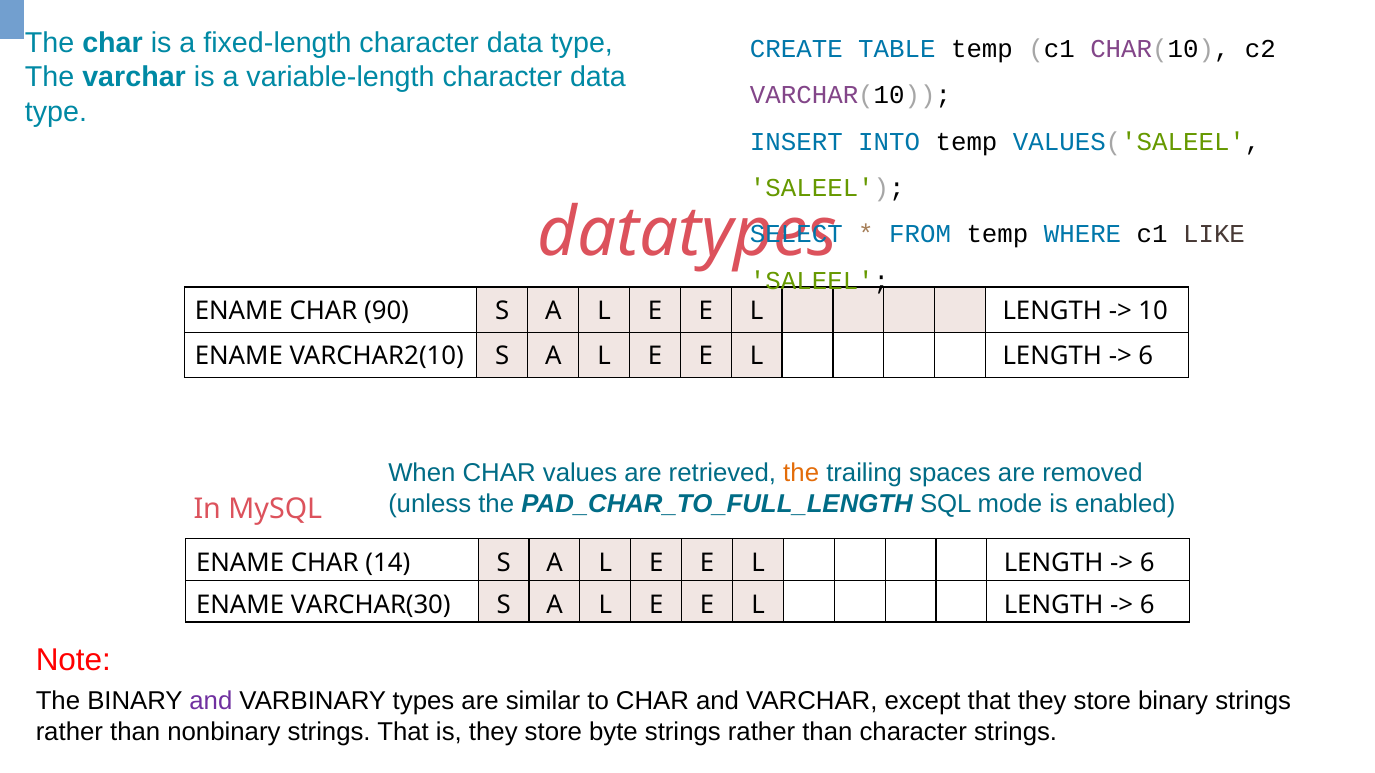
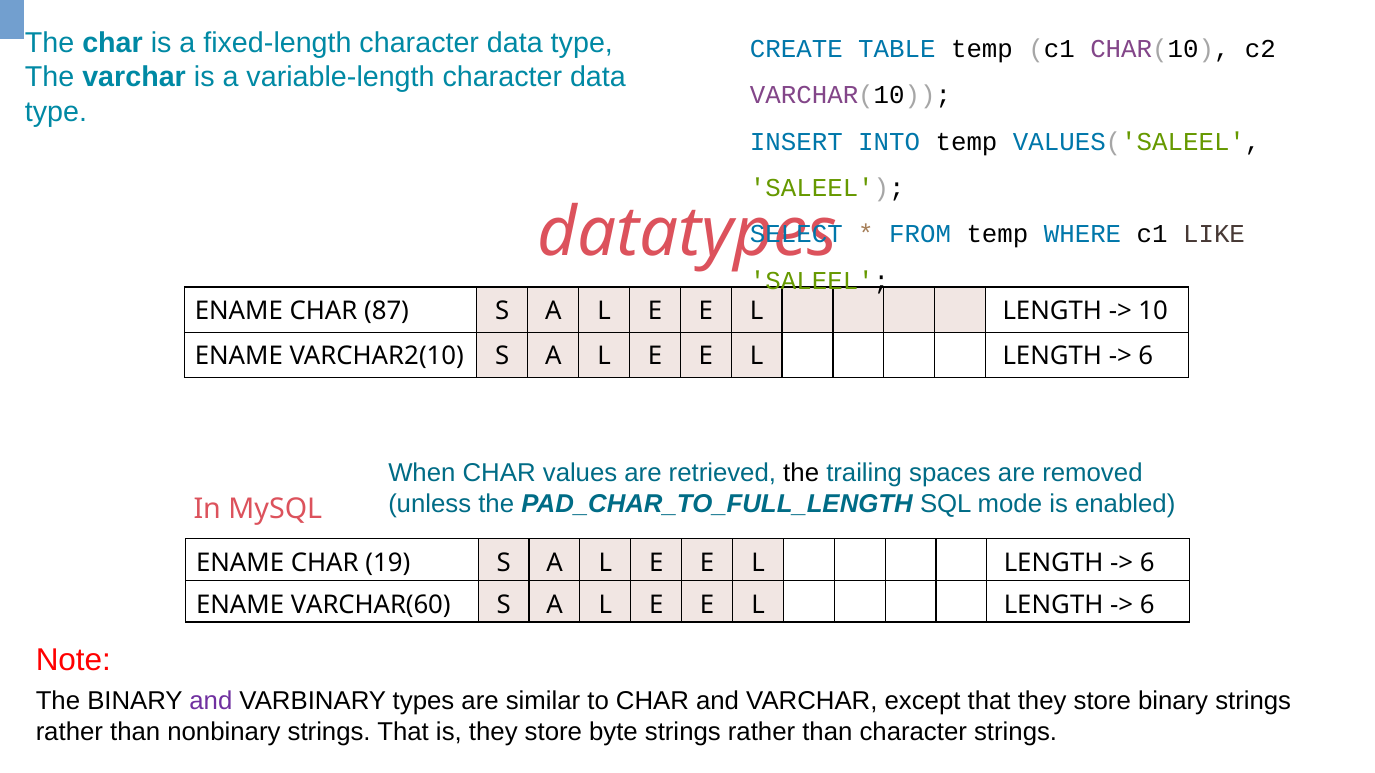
90: 90 -> 87 (387, 311)
the colour: orange -> black (801, 473)
14: 14 -> 19 (388, 563)
VARCHAR(30: VARCHAR(30 -> VARCHAR(60 (371, 605)
